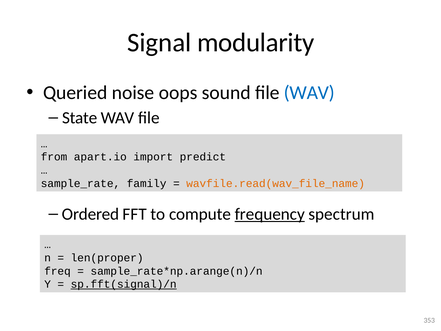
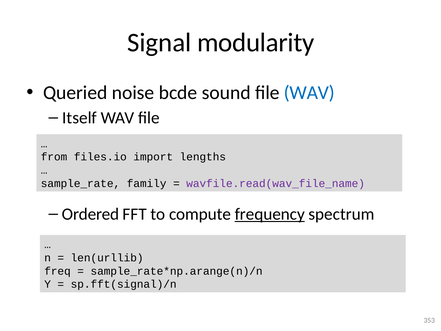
oops: oops -> bcde (178, 93)
State: State -> Itself (80, 118)
apart.io: apart.io -> files.io (100, 157)
predict: predict -> lengths (203, 157)
wavfile.read(wav_file_name colour: orange -> purple (276, 183)
len(proper: len(proper -> len(urllib (107, 258)
sp.fft(signal)/n underline: present -> none (124, 284)
